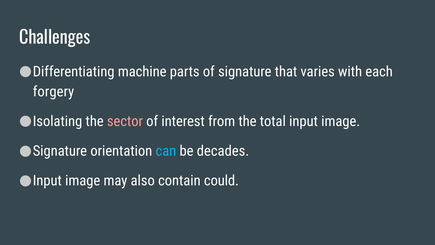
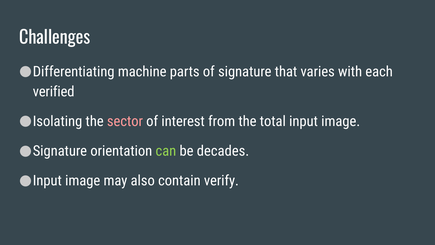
forgery: forgery -> verified (54, 91)
can colour: light blue -> light green (166, 151)
could: could -> verify (221, 180)
